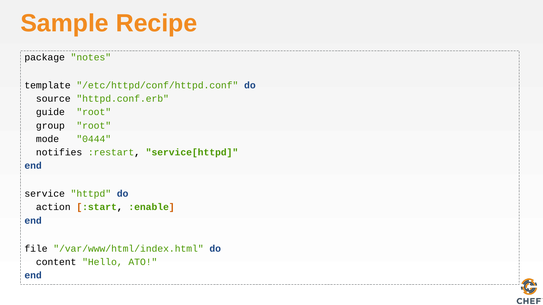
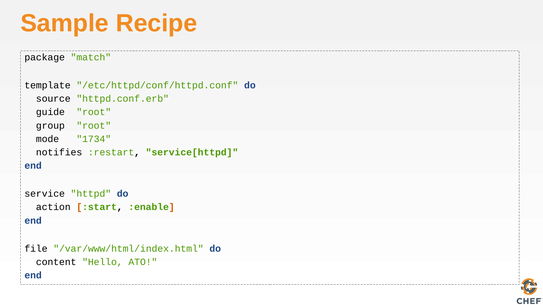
notes: notes -> match (91, 57)
0444: 0444 -> 1734 (94, 139)
